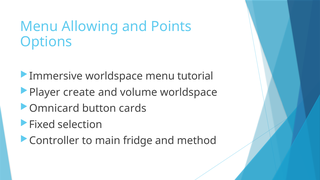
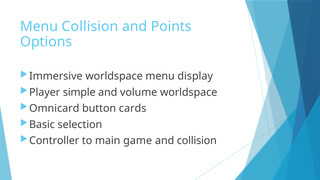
Menu Allowing: Allowing -> Collision (90, 27)
tutorial: tutorial -> display (195, 76)
create: create -> simple (79, 92)
Fixed: Fixed -> Basic (42, 125)
fridge: fridge -> game (138, 141)
and method: method -> collision (197, 141)
